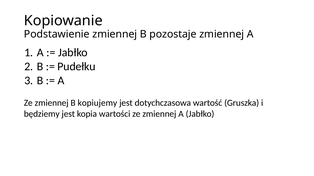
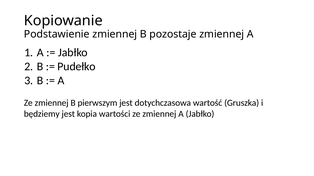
Pudełku: Pudełku -> Pudełko (77, 67)
kopiujemy: kopiujemy -> pierwszym (97, 103)
